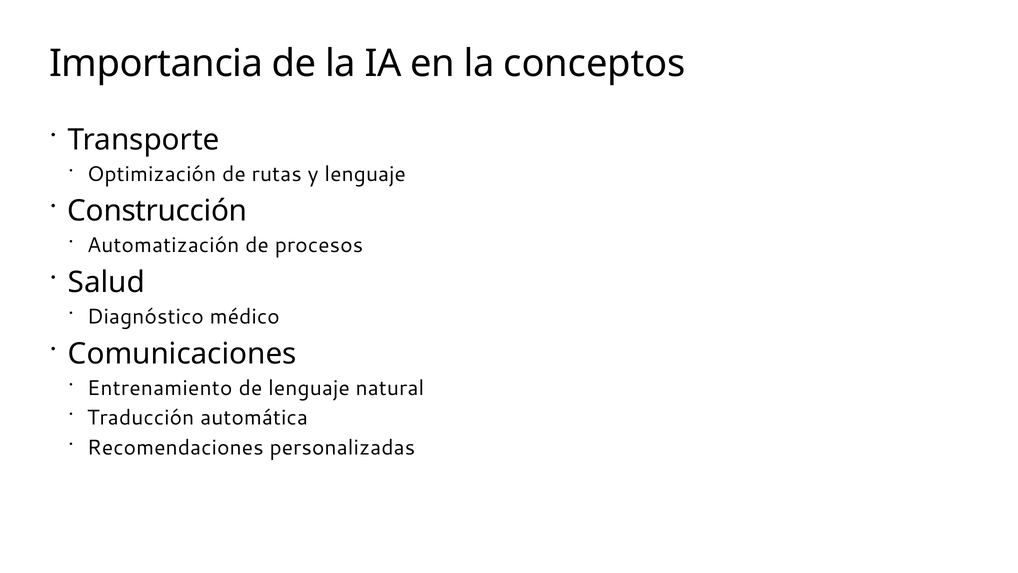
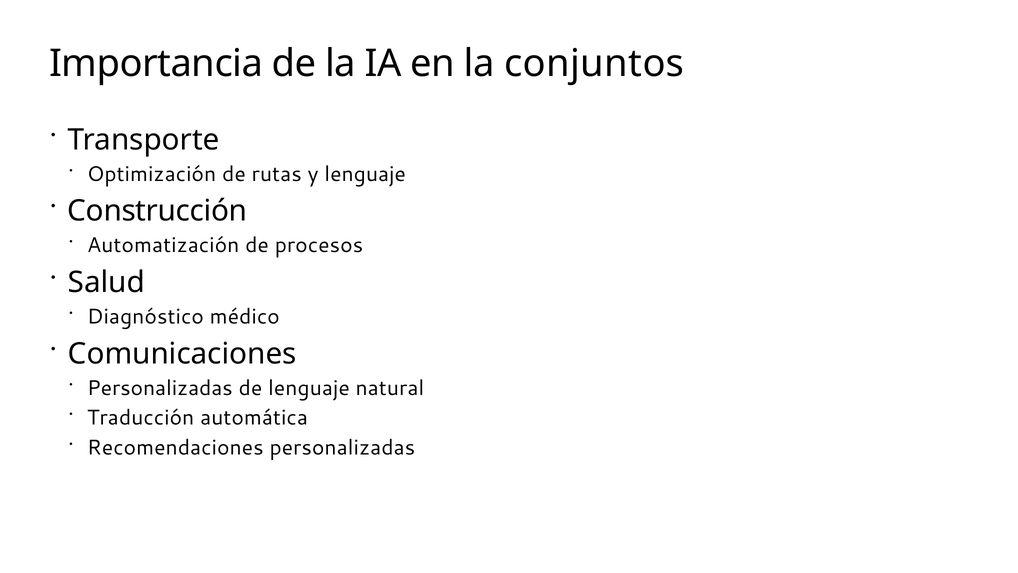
conceptos: conceptos -> conjuntos (594, 64)
Entrenamiento: Entrenamiento -> Personalizadas (160, 388)
